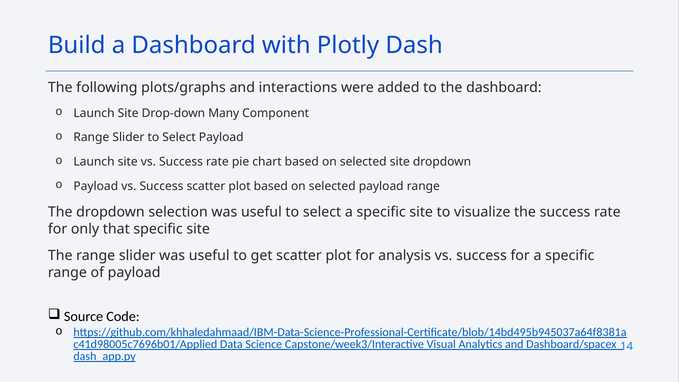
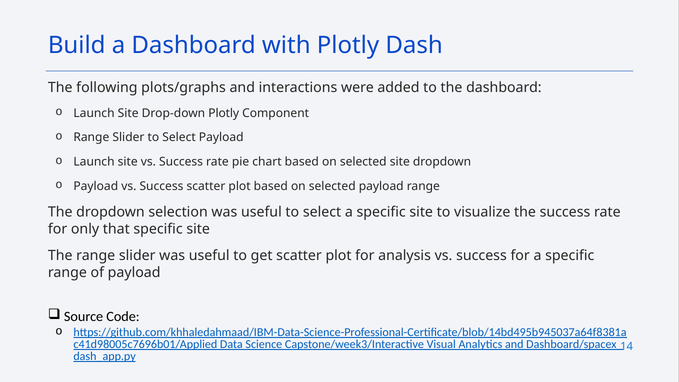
Drop-down Many: Many -> Plotly (224, 113)
